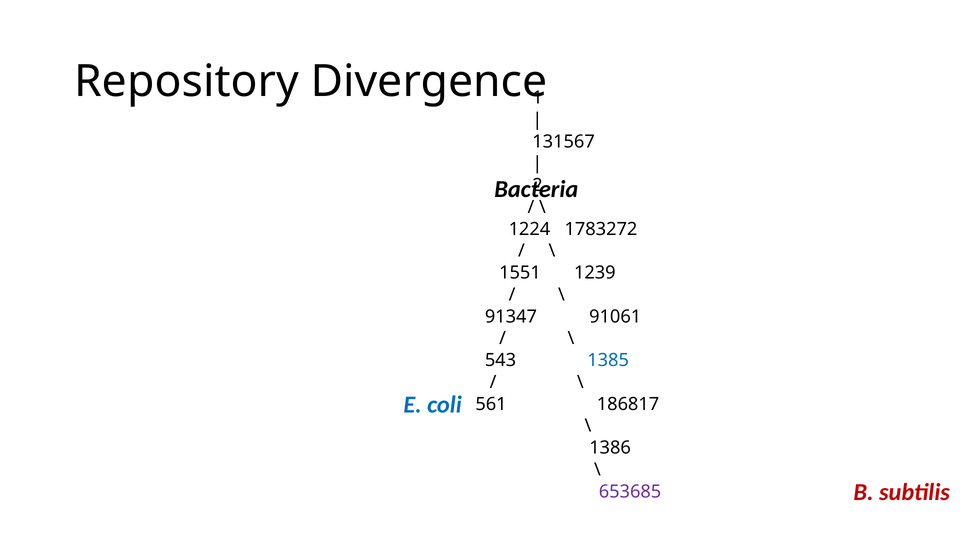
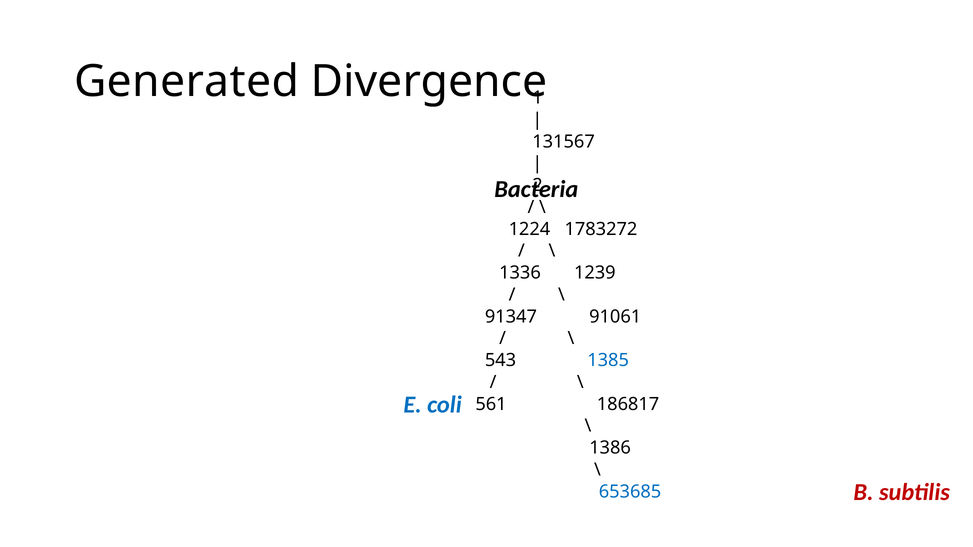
Repository: Repository -> Generated (187, 82)
1551: 1551 -> 1336 (520, 273)
653685 colour: purple -> blue (630, 492)
